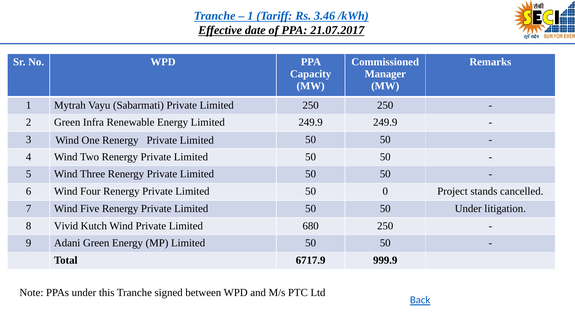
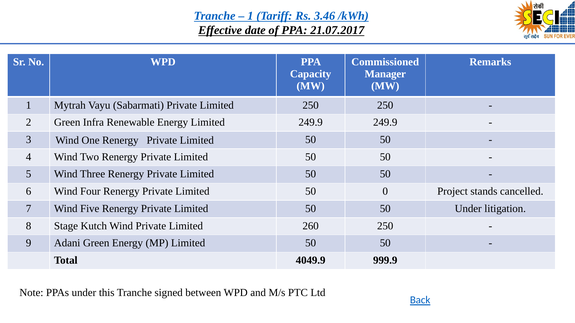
Vivid: Vivid -> Stage (66, 226)
680: 680 -> 260 (311, 226)
6717.9: 6717.9 -> 4049.9 (311, 261)
